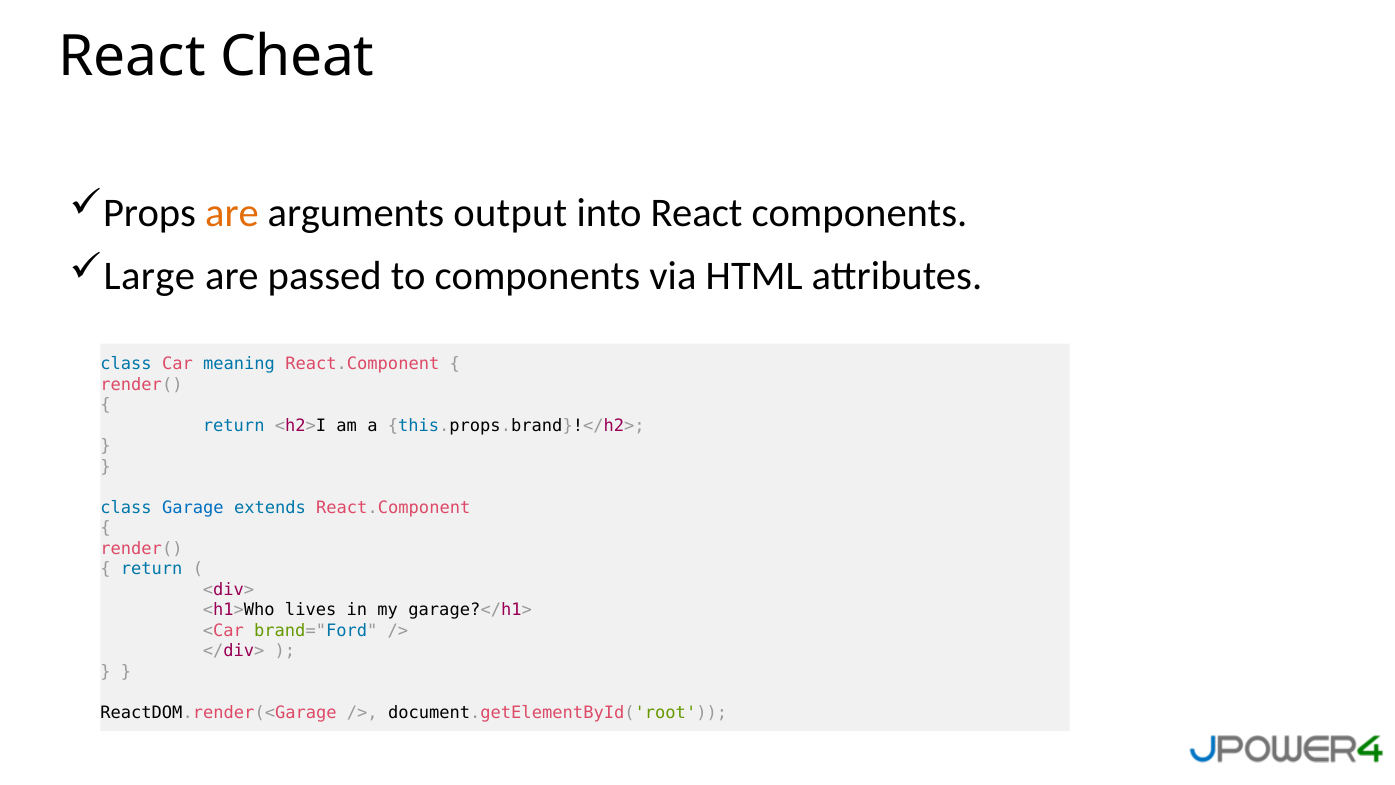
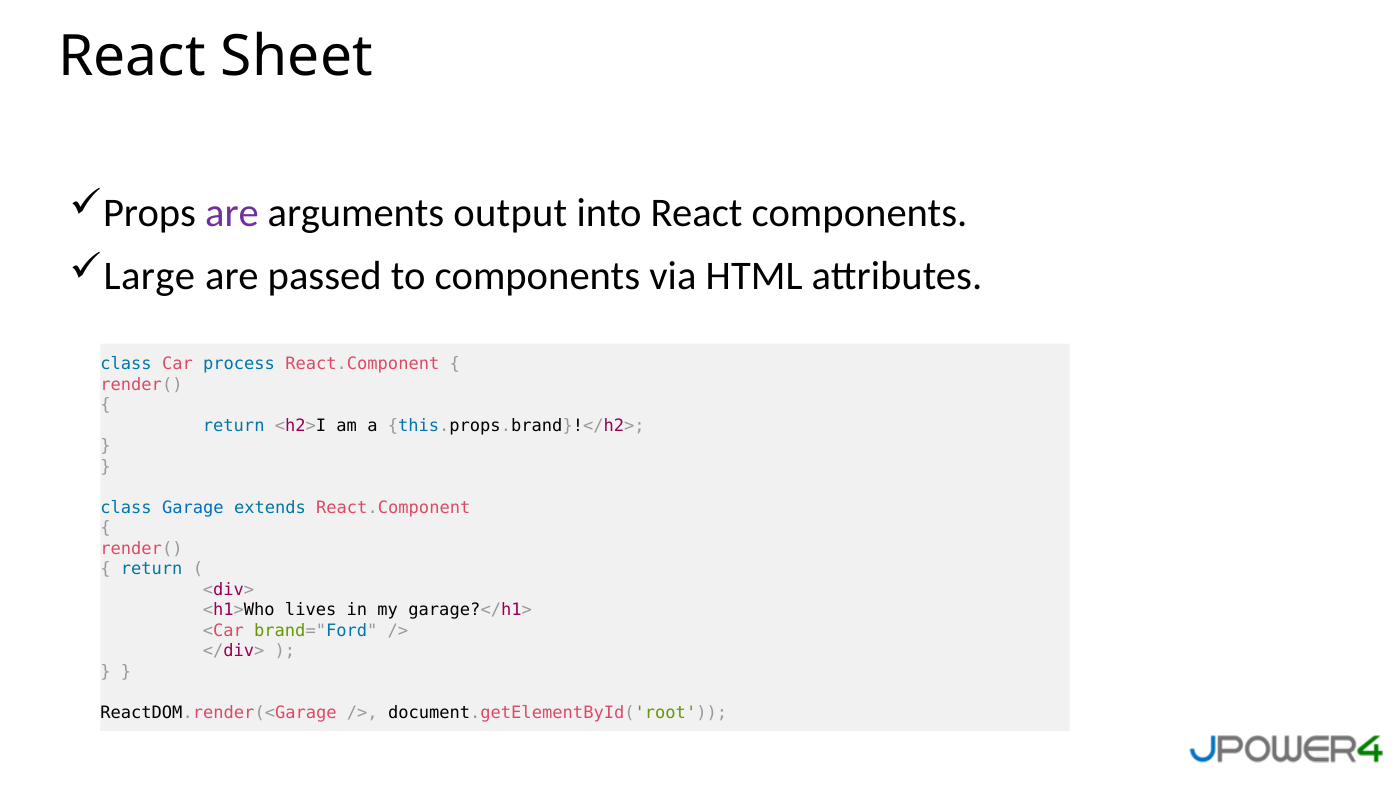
Cheat: Cheat -> Sheet (297, 57)
are colour: orange -> purple (232, 213)
meaning: meaning -> process (239, 364)
